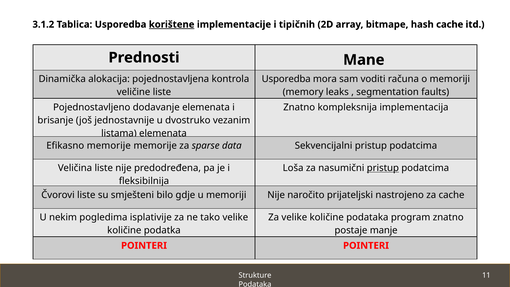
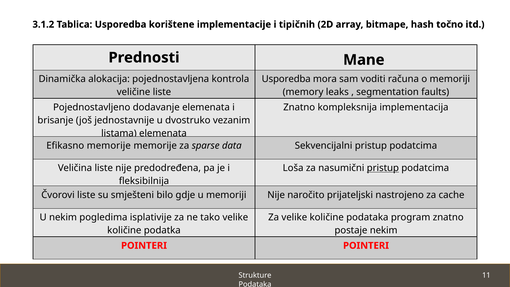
korištene underline: present -> none (172, 24)
hash cache: cache -> točno (450, 24)
postaje manje: manje -> nekim (384, 230)
